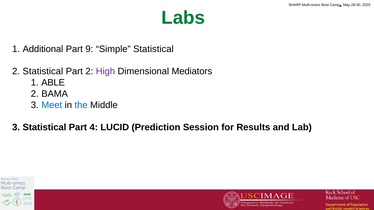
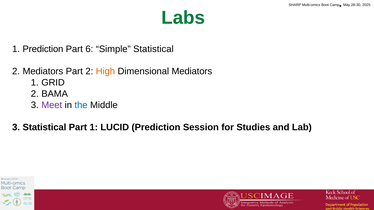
1 Additional: Additional -> Prediction (43, 49)
9: 9 -> 6 (89, 49)
2 Statistical: Statistical -> Mediators (43, 72)
High colour: purple -> orange (105, 72)
ABLE: ABLE -> GRID (53, 83)
Meet colour: blue -> purple (52, 105)
Part 4: 4 -> 1 (94, 128)
Results: Results -> Studies (253, 128)
